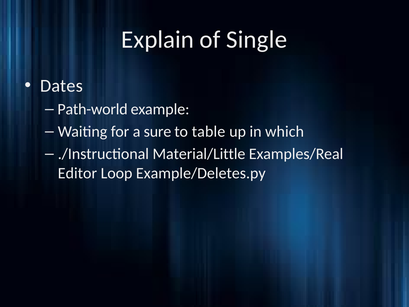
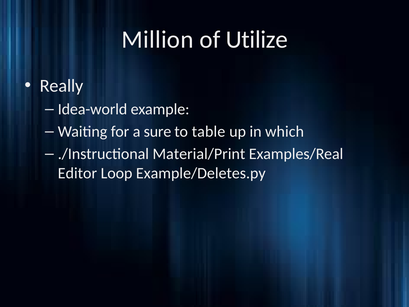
Explain: Explain -> Million (158, 40)
Single: Single -> Utilize (257, 40)
Dates: Dates -> Really (62, 86)
Path-world: Path-world -> Idea-world (93, 109)
Material/Little: Material/Little -> Material/Print (199, 154)
